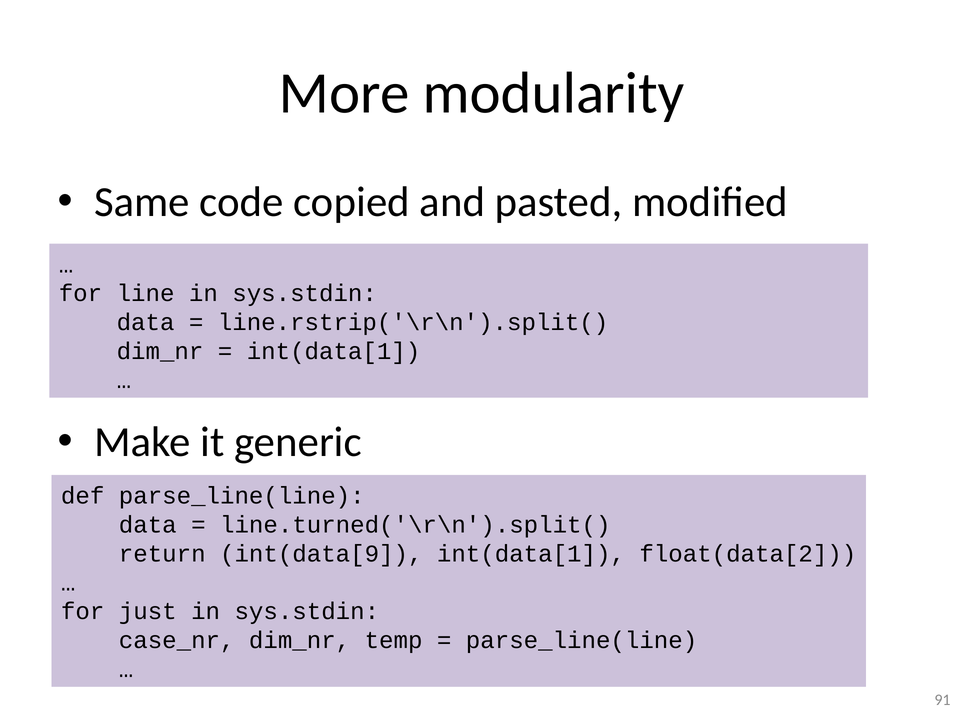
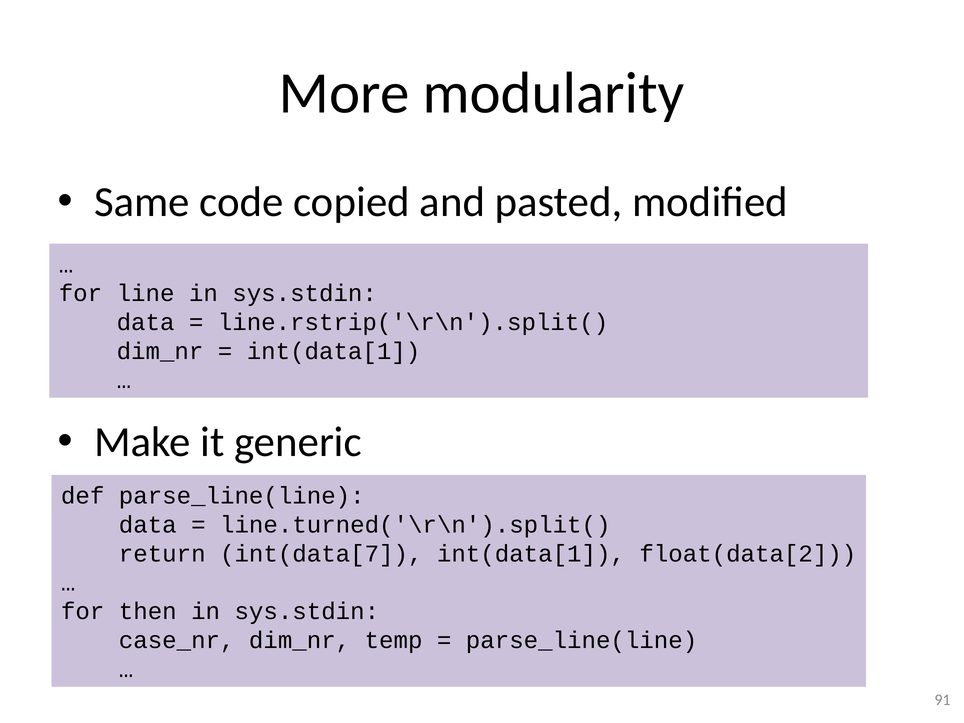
int(data[9: int(data[9 -> int(data[7 (321, 554)
just: just -> then (148, 611)
